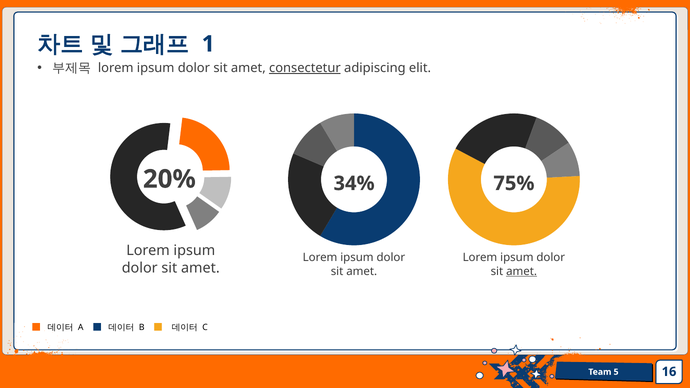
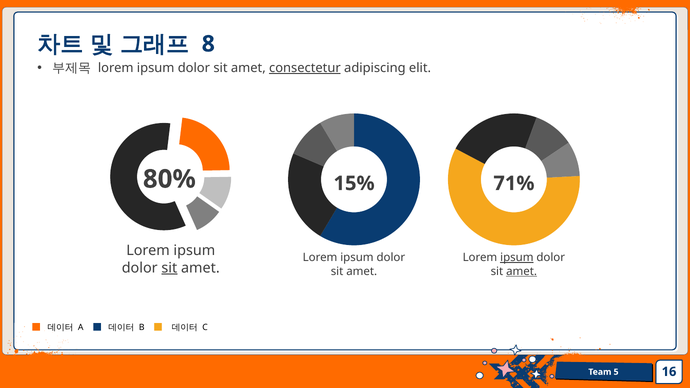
1: 1 -> 8 (208, 44)
20%: 20% -> 80% (169, 179)
34%: 34% -> 15% (354, 184)
75%: 75% -> 71% (514, 184)
ipsum underline: none -> present (517, 258)
sit underline: none -> present (169, 268)
